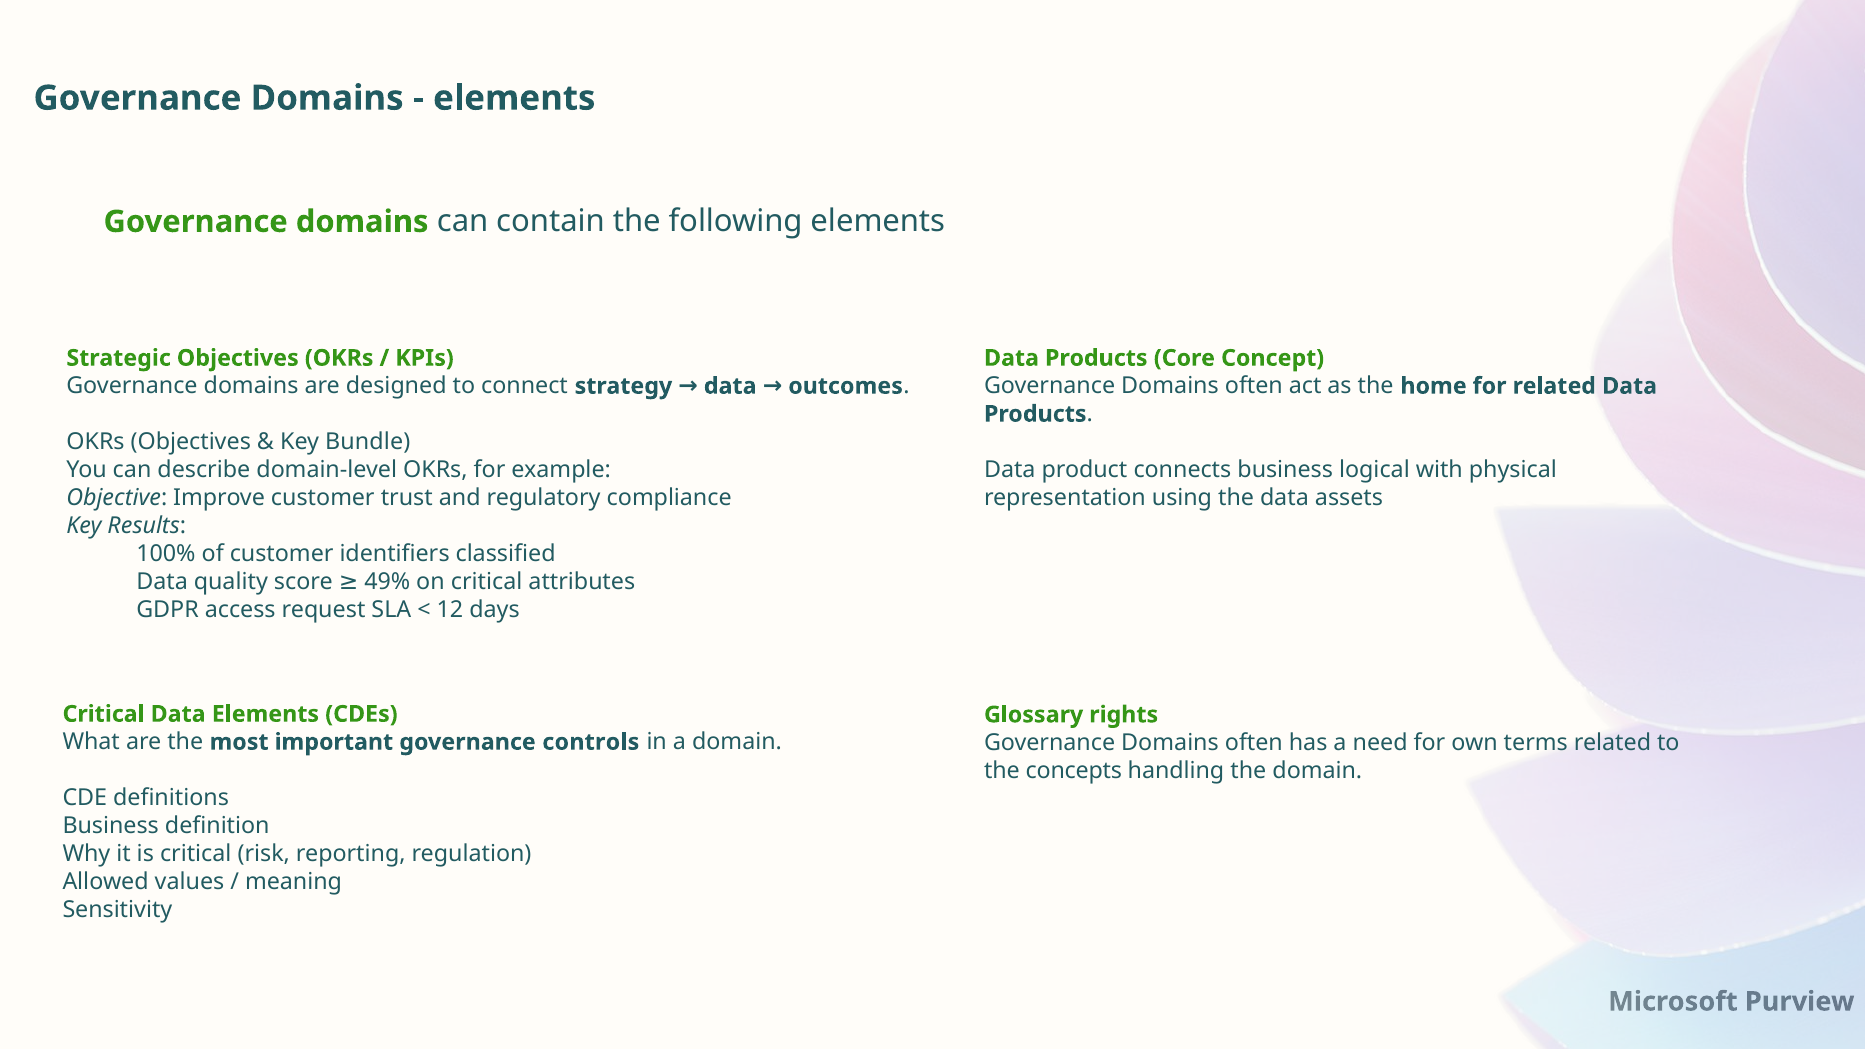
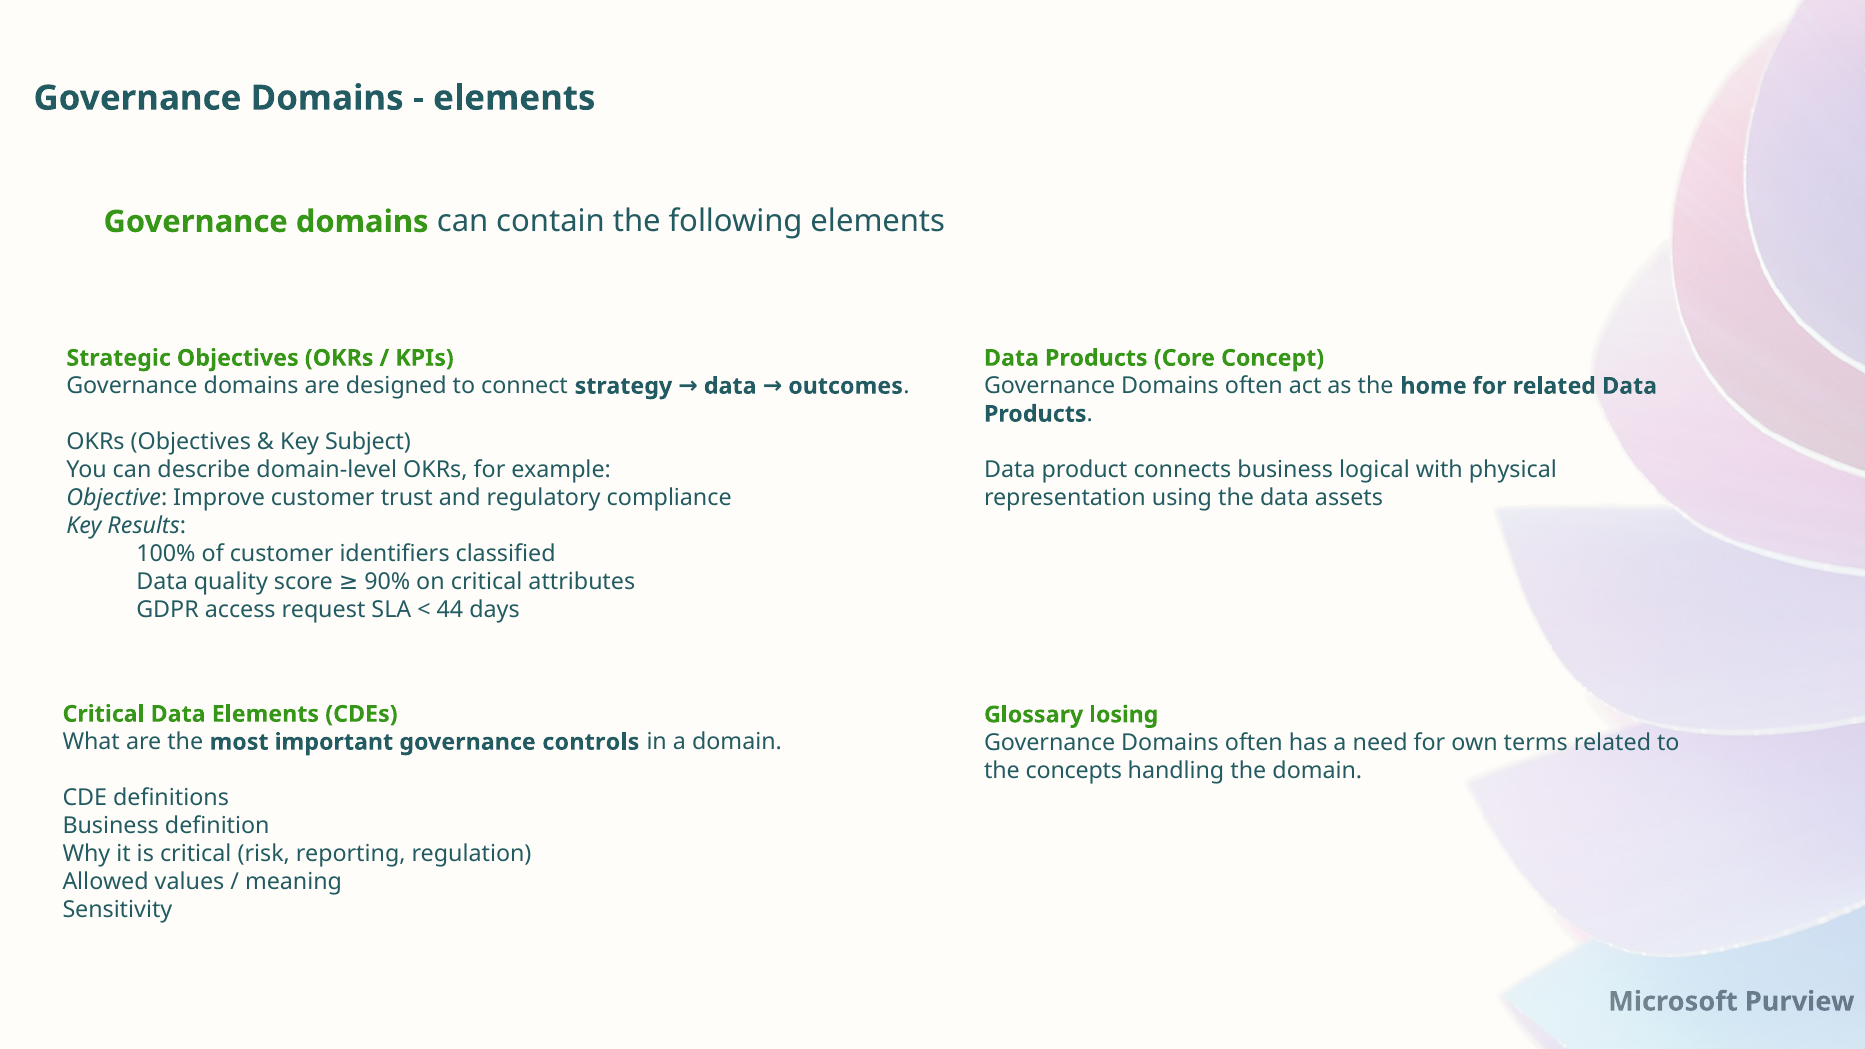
Bundle: Bundle -> Subject (368, 442)
49%: 49% -> 90% (387, 582)
12: 12 -> 44 (450, 610)
rights: rights -> losing (1124, 715)
